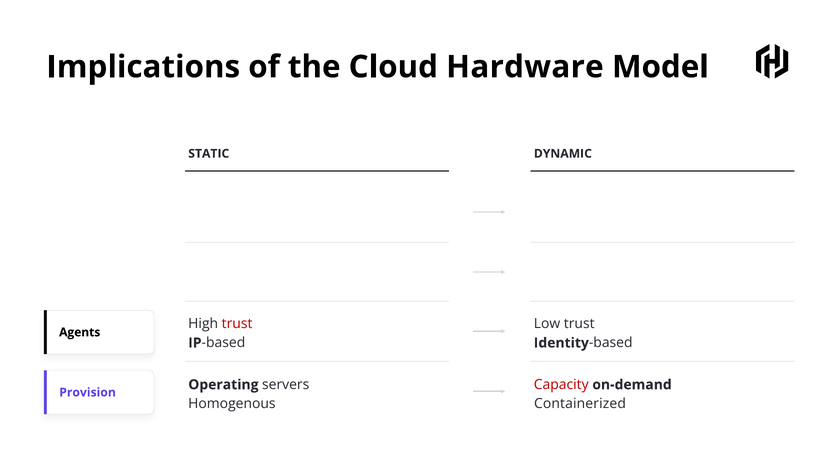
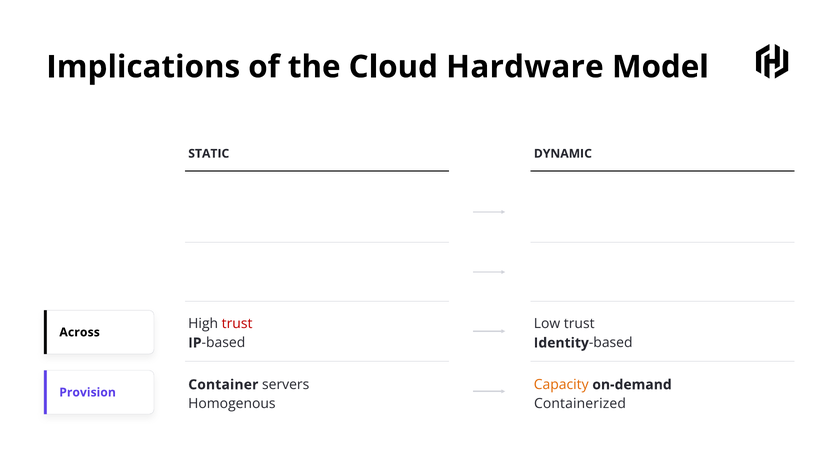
Agents: Agents -> Across (80, 332)
Operating: Operating -> Container (223, 385)
Capacity colour: red -> orange (561, 385)
